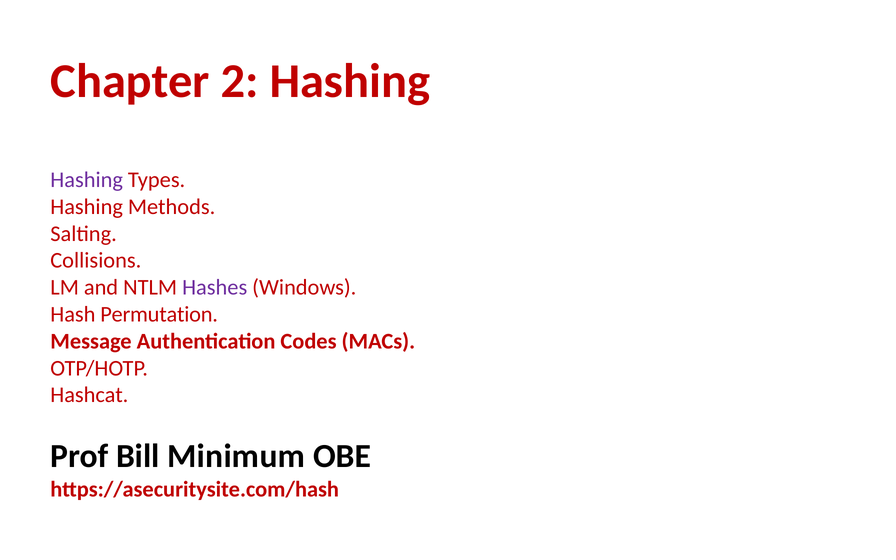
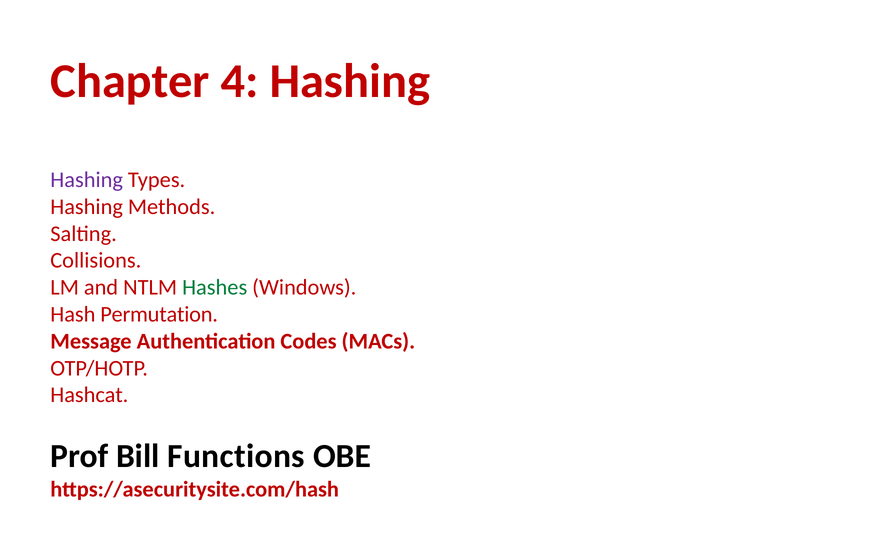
2: 2 -> 4 (240, 81)
Hashes colour: purple -> green (215, 287)
Minimum: Minimum -> Functions (236, 456)
